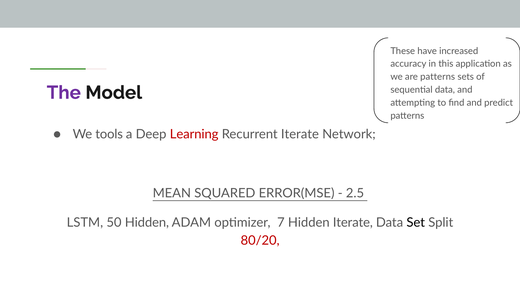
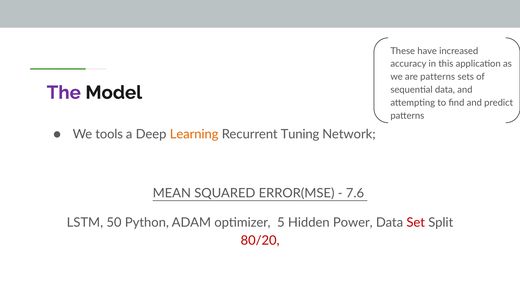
Learning colour: red -> orange (194, 134)
Recurrent Iterate: Iterate -> Tuning (300, 134)
2.5: 2.5 -> 7.6 (355, 193)
50 Hidden: Hidden -> Python (147, 223)
7: 7 -> 5 (281, 223)
Hidden Iterate: Iterate -> Power (353, 223)
Set colour: black -> red (416, 223)
